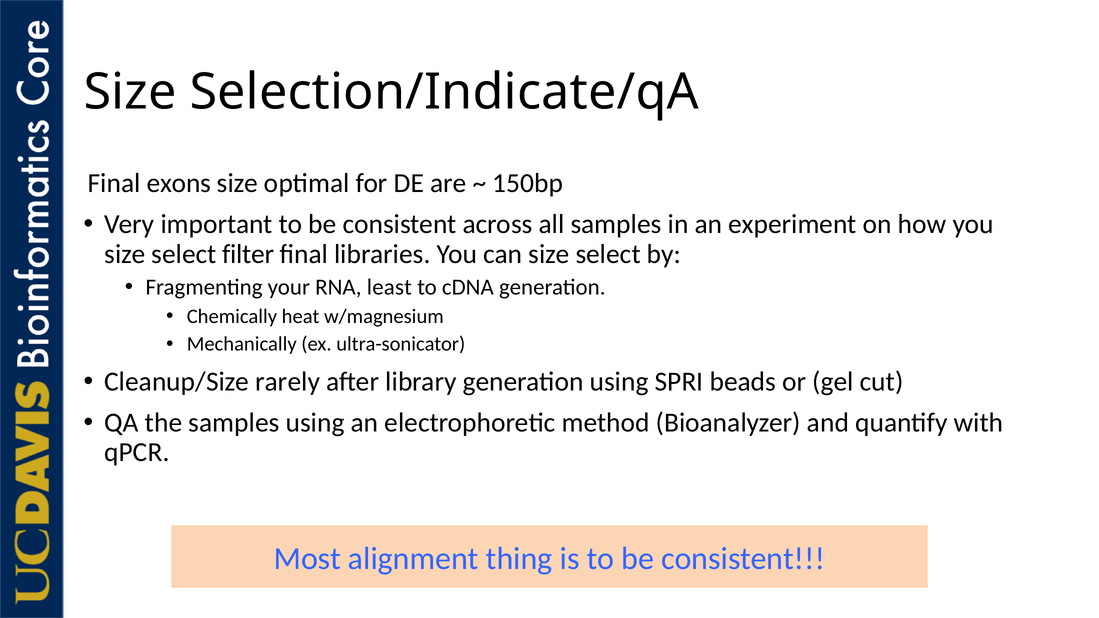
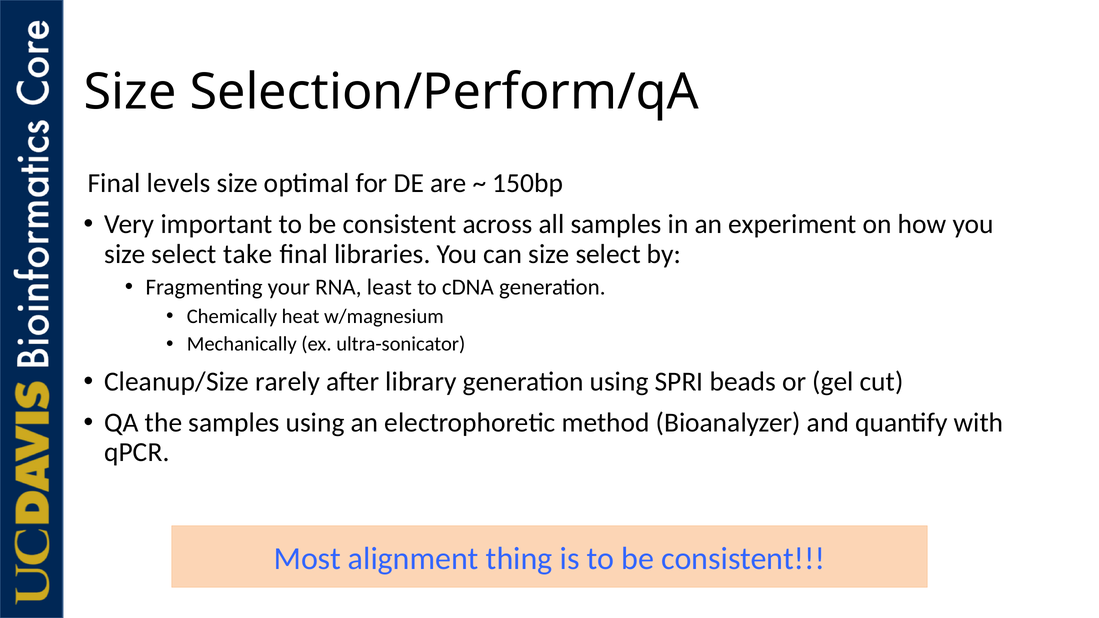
Selection/Indicate/qA: Selection/Indicate/qA -> Selection/Perform/qA (444, 92)
exons: exons -> levels (179, 183)
filter: filter -> take (248, 254)
